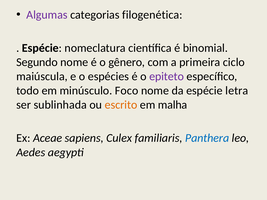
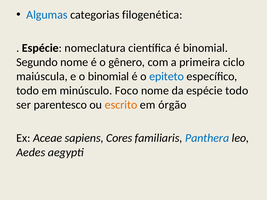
Algumas colour: purple -> blue (47, 15)
o espécies: espécies -> binomial (108, 77)
epiteto colour: purple -> blue (167, 77)
espécie letra: letra -> todo (237, 91)
sublinhada: sublinhada -> parentesco (60, 105)
malha: malha -> órgão (172, 105)
Culex: Culex -> Cores (119, 138)
